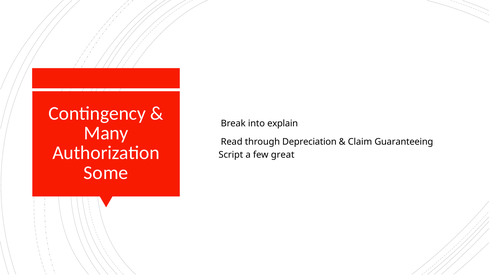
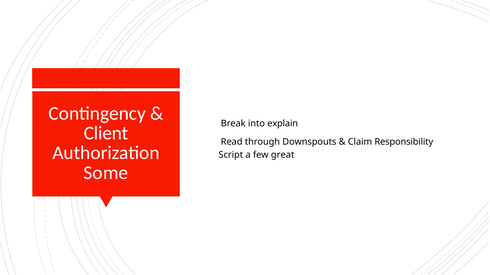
Many: Many -> Client (106, 133)
Depreciation: Depreciation -> Downspouts (309, 142)
Guaranteeing: Guaranteeing -> Responsibility (404, 142)
